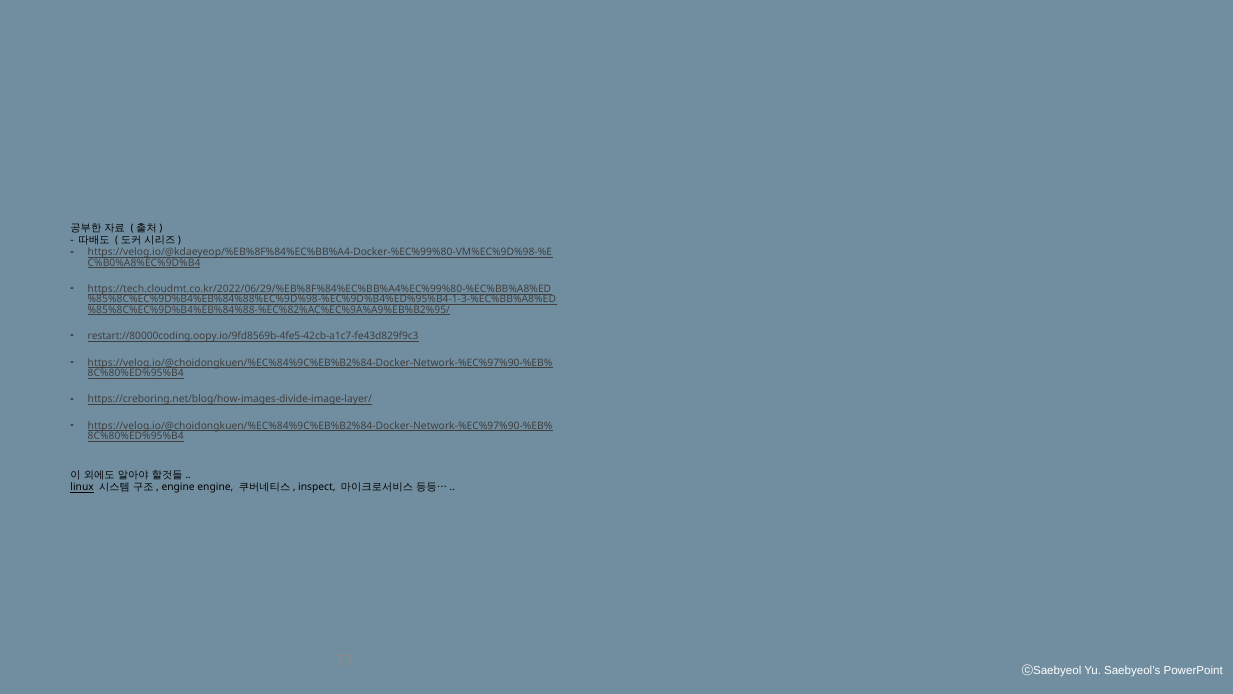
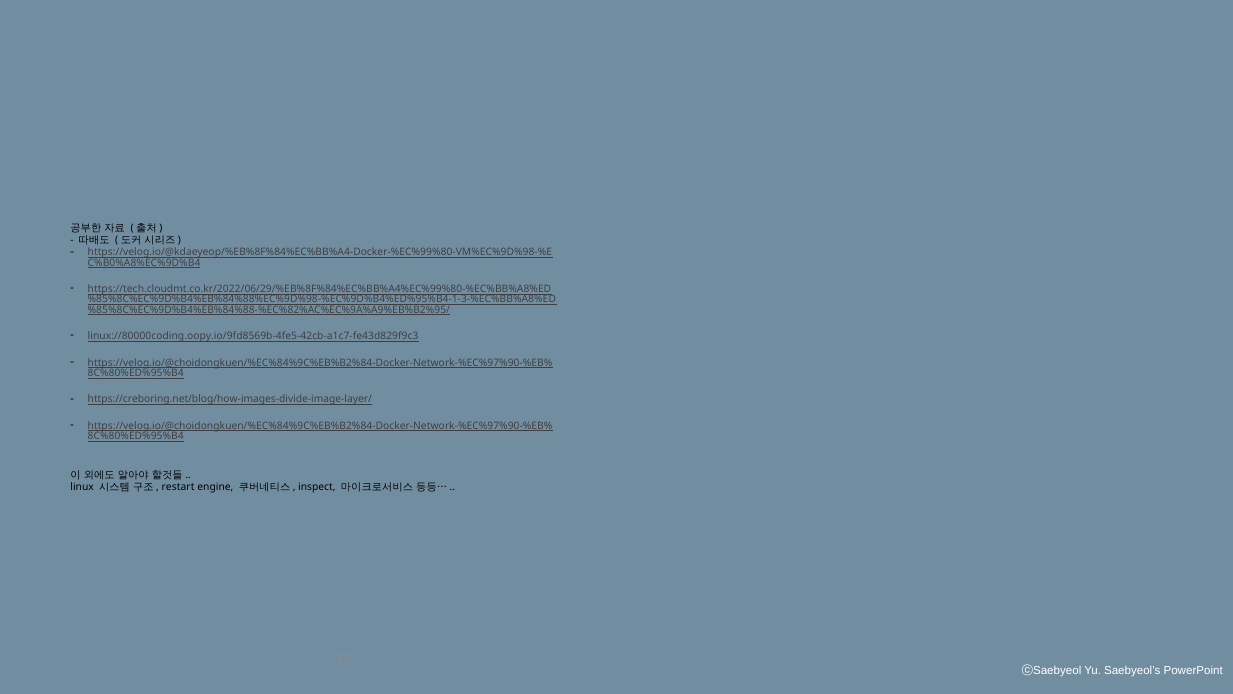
restart://80000coding.oopy.io/9fd8569b-4fe5-42cb-a1c7-fe43d829f9c3: restart://80000coding.oopy.io/9fd8569b-4fe5-42cb-a1c7-fe43d829f9c3 -> linux://80000coding.oopy.io/9fd8569b-4fe5-42cb-a1c7-fe43d829f9c3 (253, 336)
linux underline: present -> none (82, 487)
engine: engine -> restart (178, 487)
